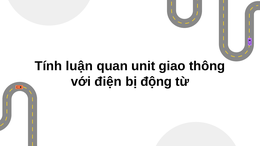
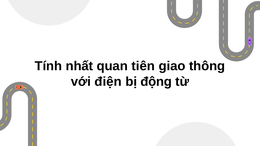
luận: luận -> nhất (79, 66)
unit: unit -> tiên (143, 66)
